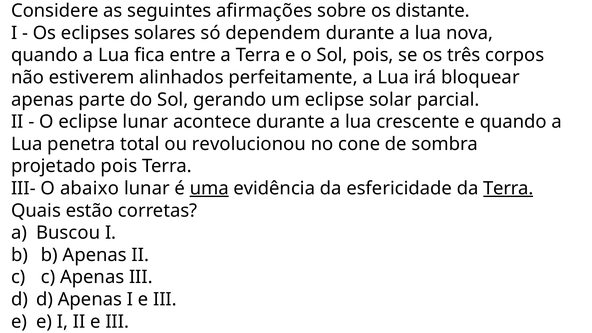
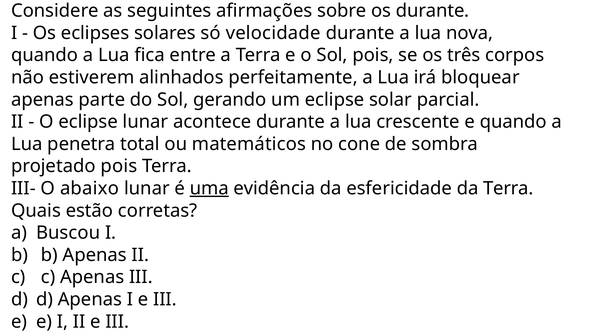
os distante: distante -> durante (433, 11)
dependem: dependem -> velocidade (273, 33)
revolucionou: revolucionou -> matemáticos (249, 144)
Terra underline: present -> none (508, 188)
